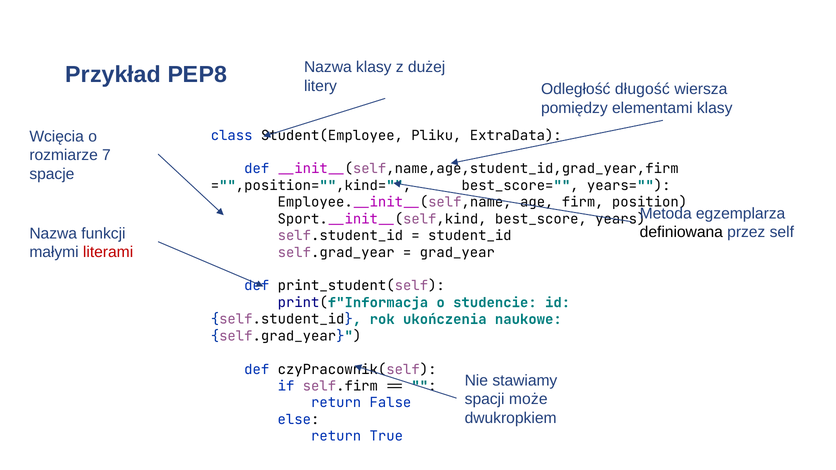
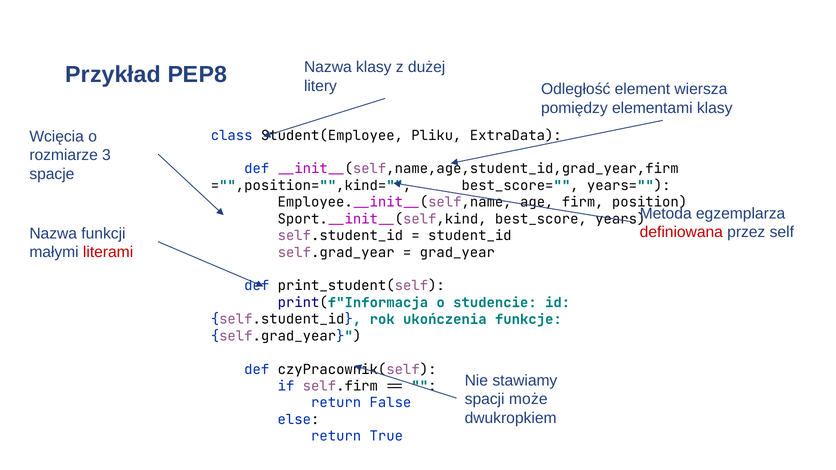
długość: długość -> element (642, 89)
7: 7 -> 3 (106, 155)
definiowana colour: black -> red (681, 232)
naukowe: naukowe -> funkcje (528, 319)
